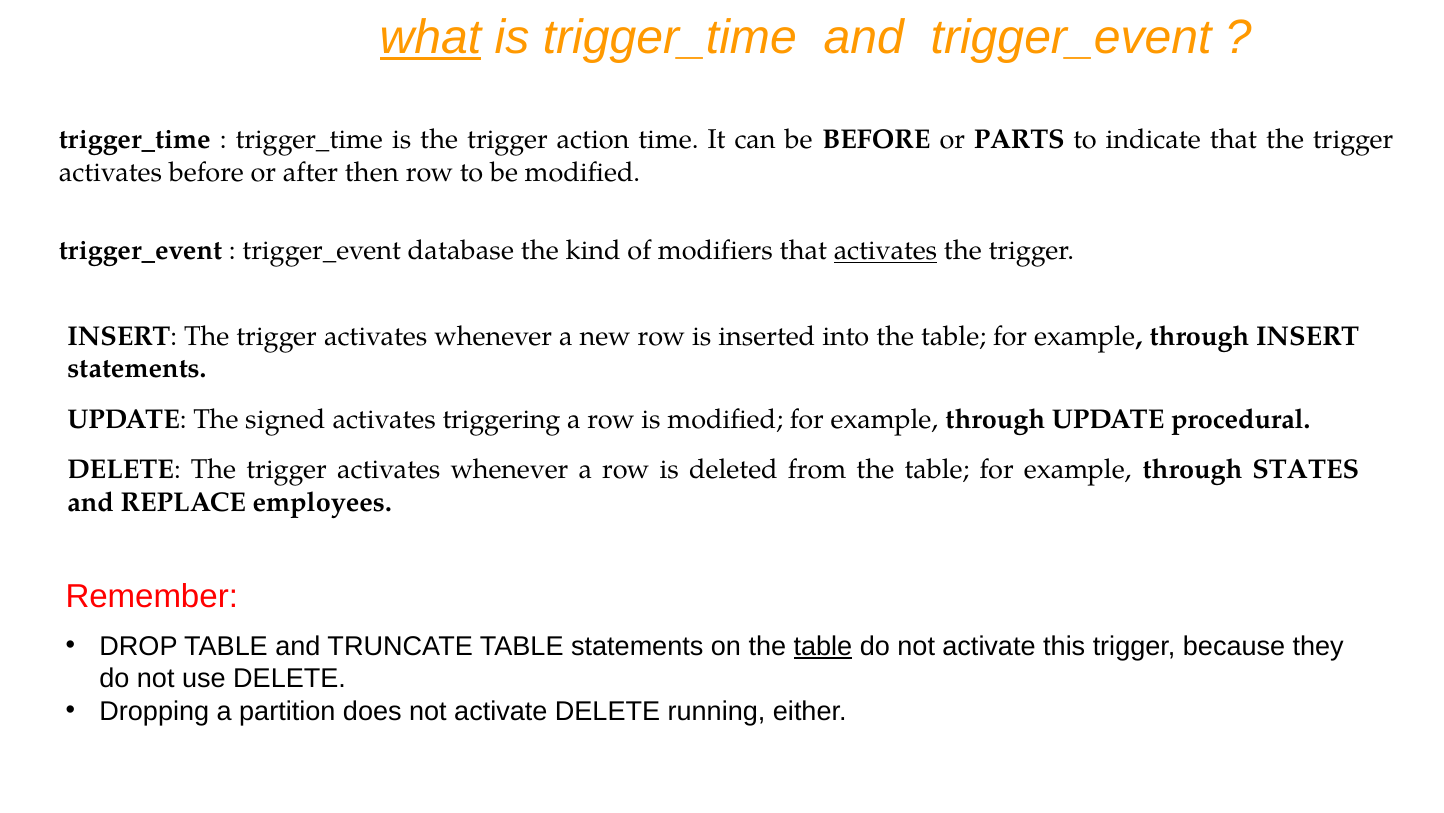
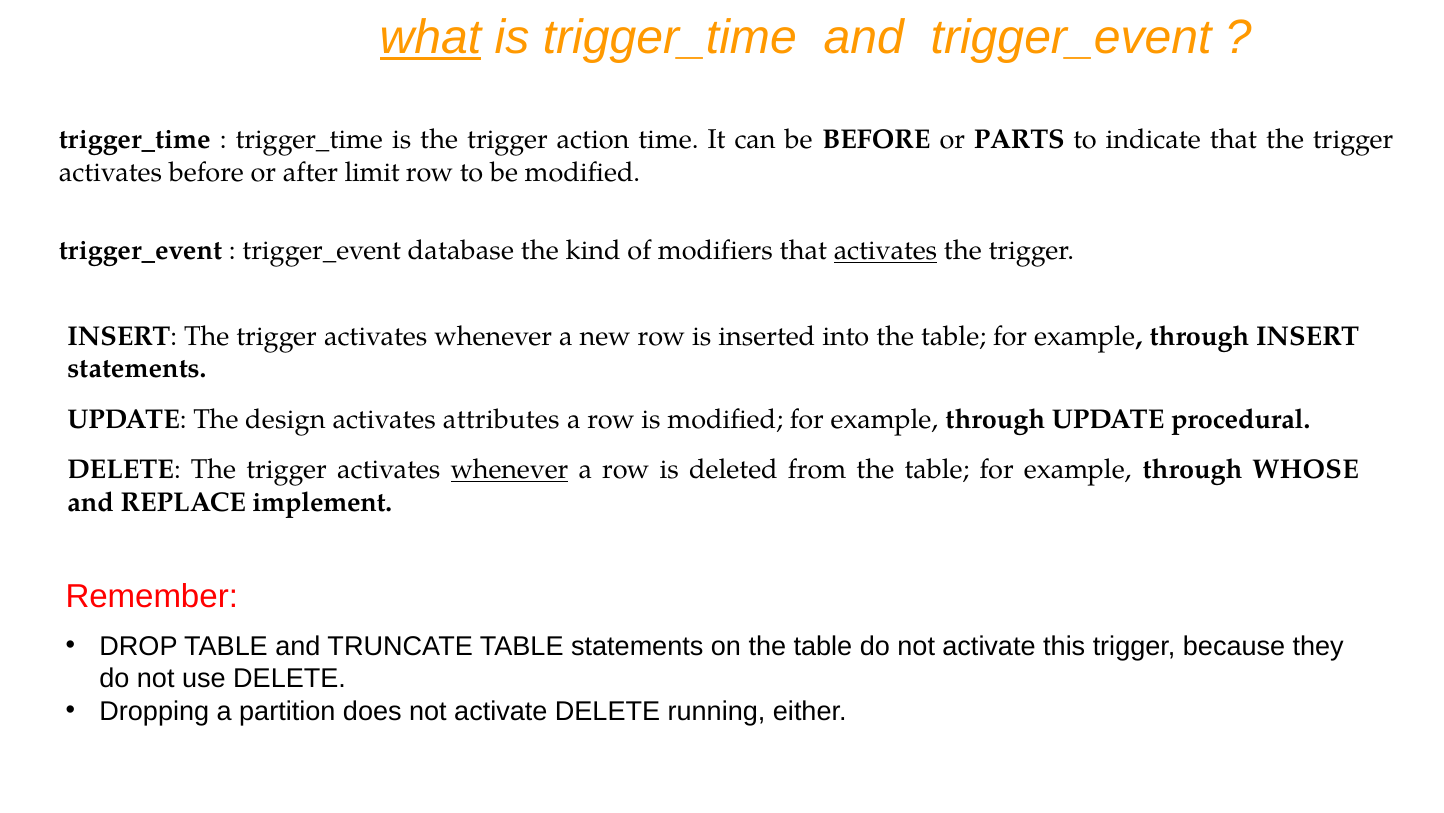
then: then -> limit (372, 172)
signed: signed -> design (285, 419)
triggering: triggering -> attributes (501, 419)
whenever underline: none -> present (509, 469)
STATES: STATES -> WHOSE (1306, 469)
employees: employees -> implement (322, 502)
table underline: present -> none (823, 646)
